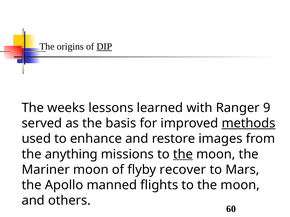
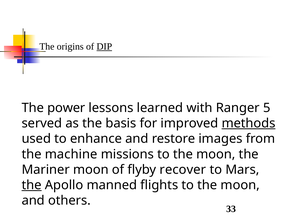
weeks: weeks -> power (66, 108)
9: 9 -> 5 (267, 108)
anything: anything -> machine (71, 155)
the underline: present -> none (183, 155)
the underline: none -> present (32, 185)
60: 60 -> 33 (231, 209)
